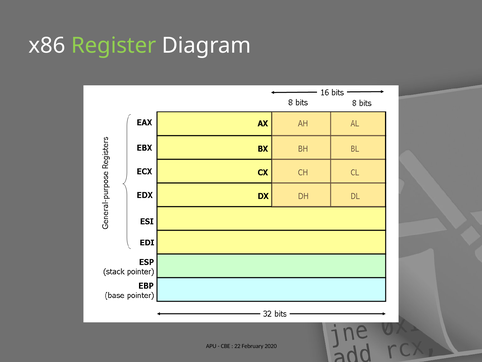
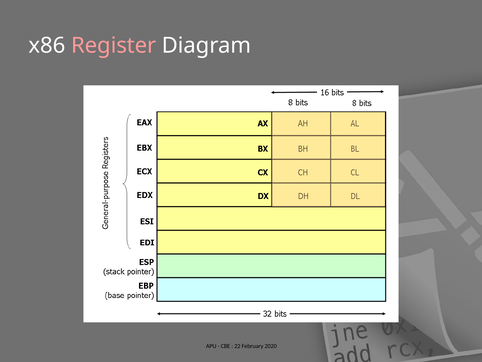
Register colour: light green -> pink (114, 45)
